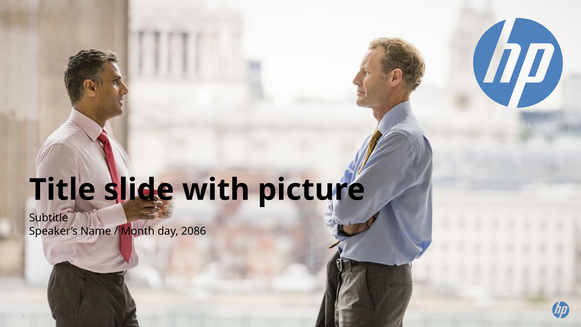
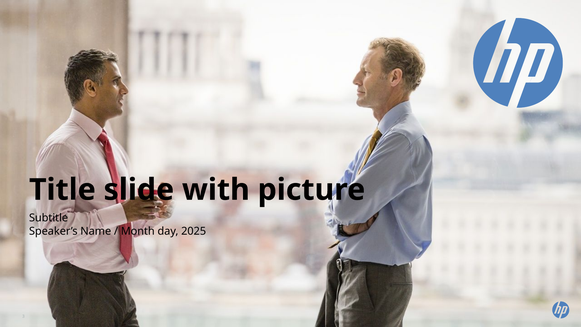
2086: 2086 -> 2025 (194, 231)
